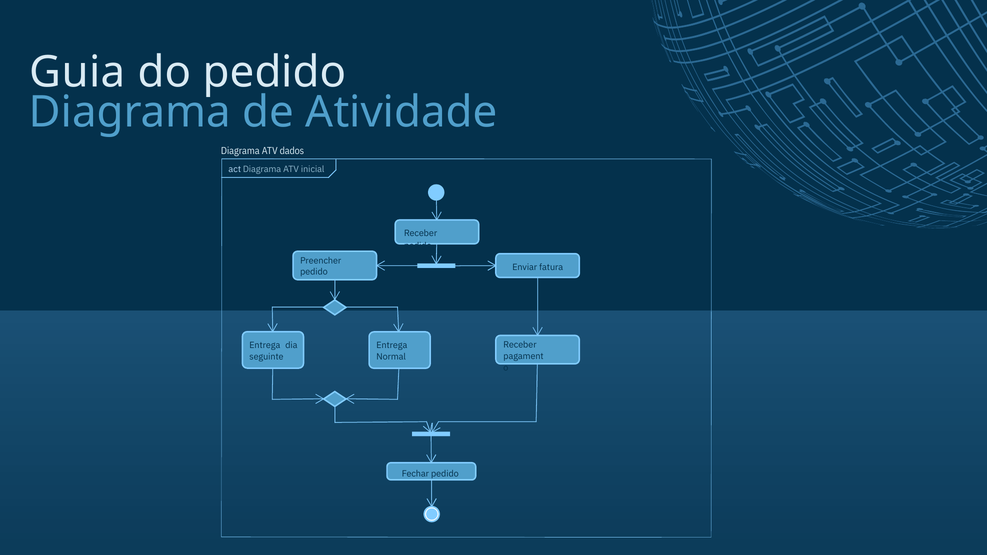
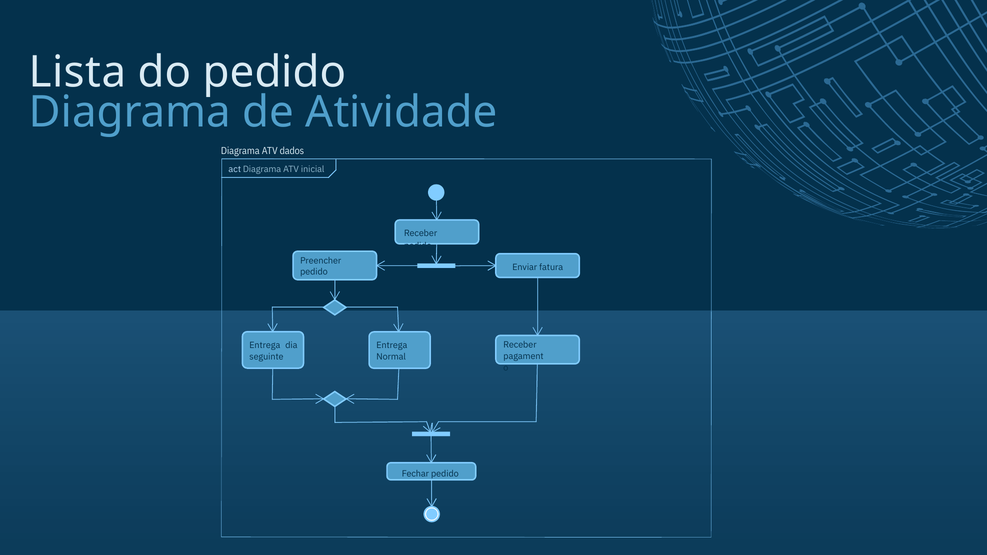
Guia: Guia -> Lista (77, 72)
